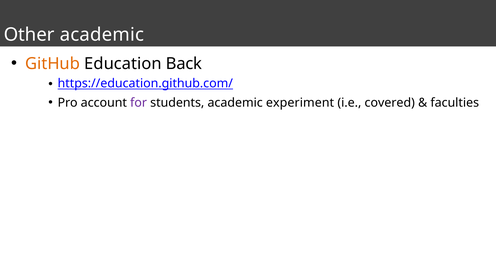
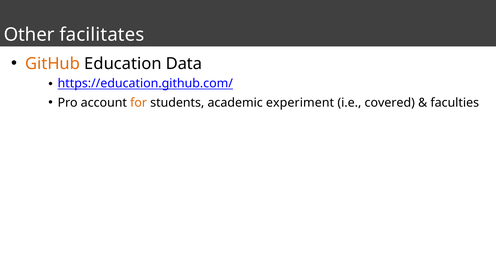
Other academic: academic -> facilitates (102, 35)
Back: Back -> Data (184, 64)
for colour: purple -> orange (139, 103)
